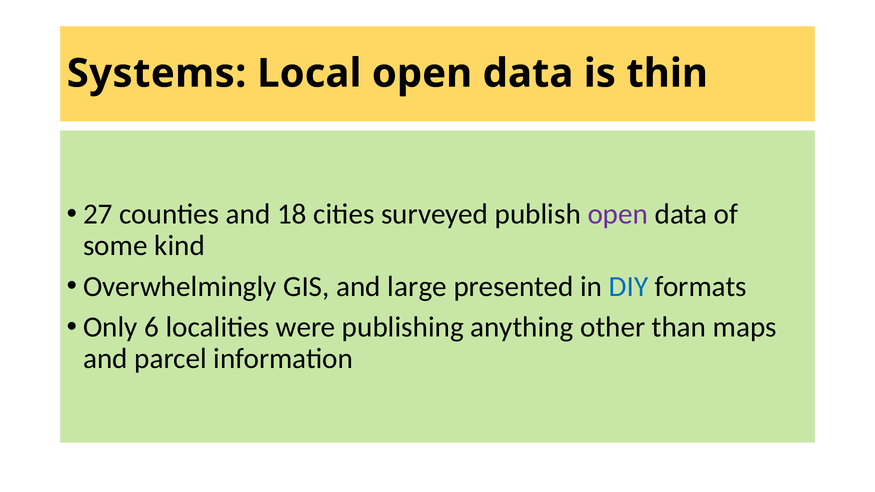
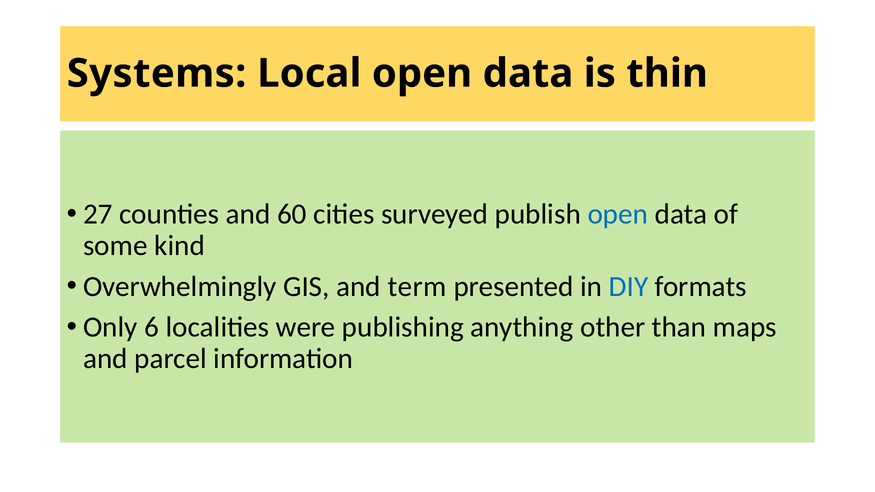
18: 18 -> 60 (292, 214)
open colour: purple -> blue (618, 214)
large: large -> term (417, 286)
